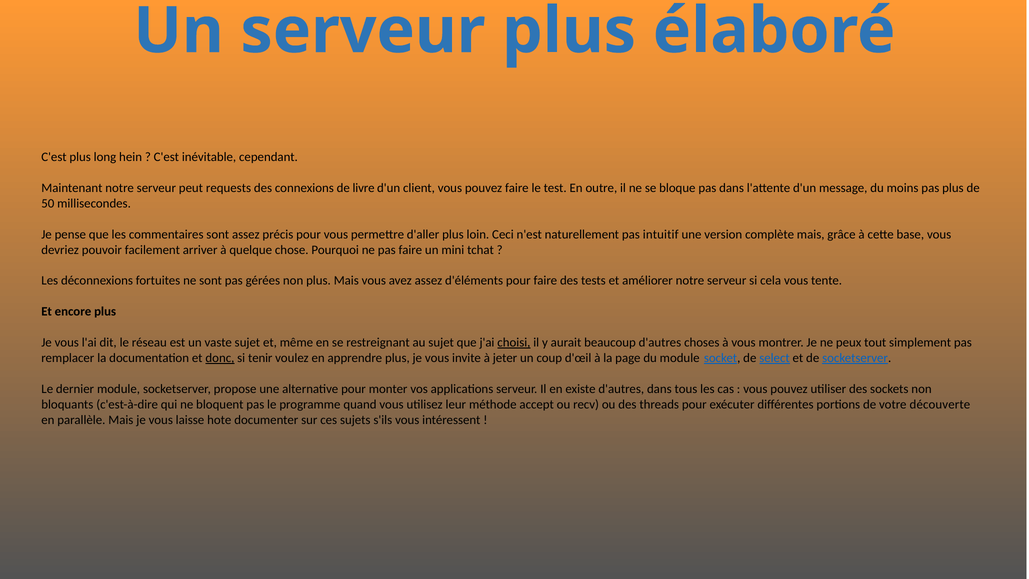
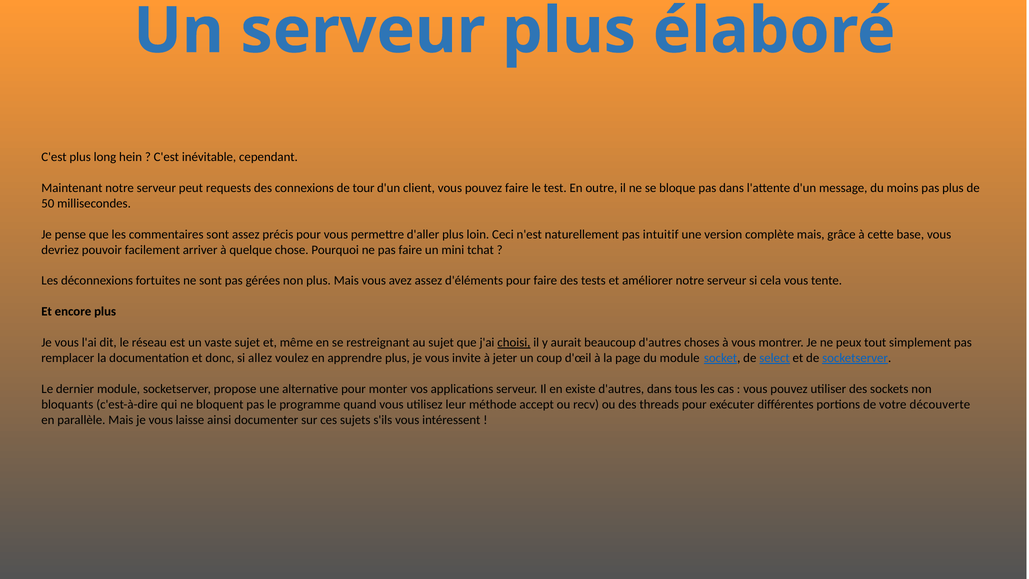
livre: livre -> tour (364, 188)
donc underline: present -> none (220, 358)
tenir: tenir -> allez (260, 358)
hote: hote -> ainsi (219, 420)
